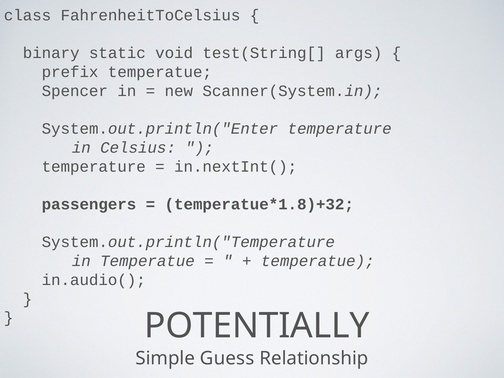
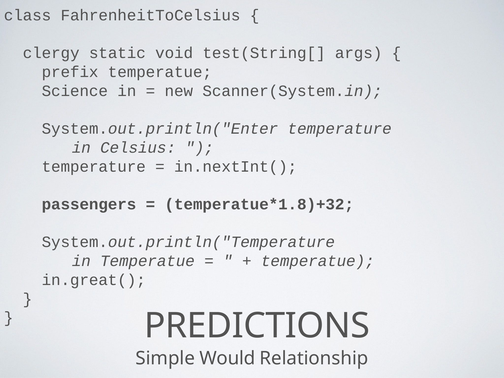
binary: binary -> clergy (51, 53)
Spencer: Spencer -> Science (75, 91)
in.audio(: in.audio( -> in.great( (94, 280)
POTENTIALLY: POTENTIALLY -> PREDICTIONS (257, 326)
Guess: Guess -> Would (227, 358)
